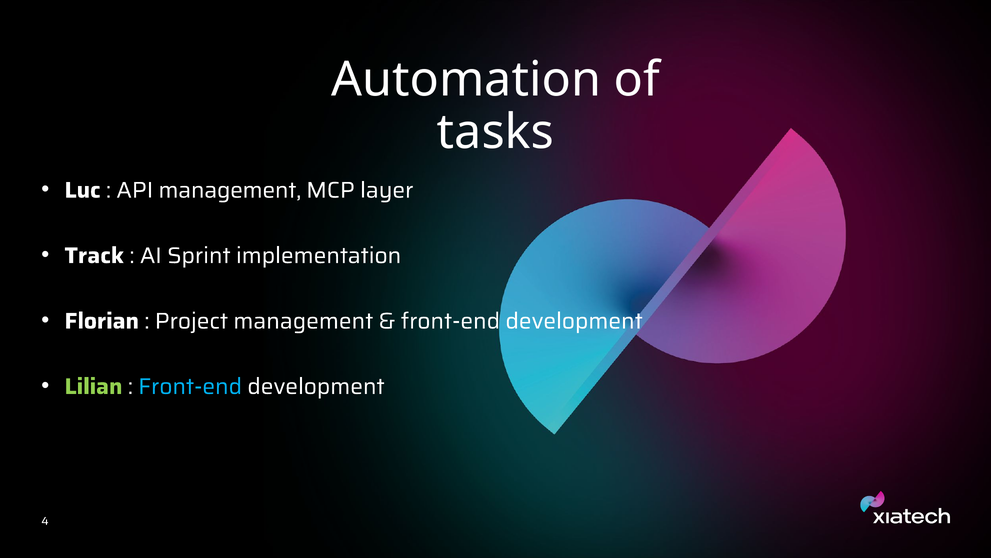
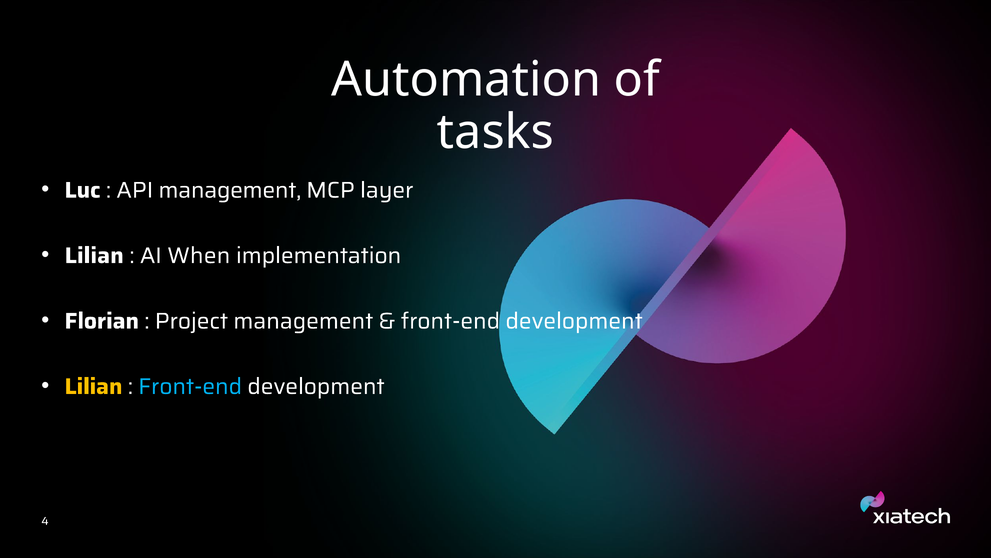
Track: Track -> Lilian (94, 255)
Sprint: Sprint -> When (199, 255)
Lilian colour: light green -> yellow (93, 386)
